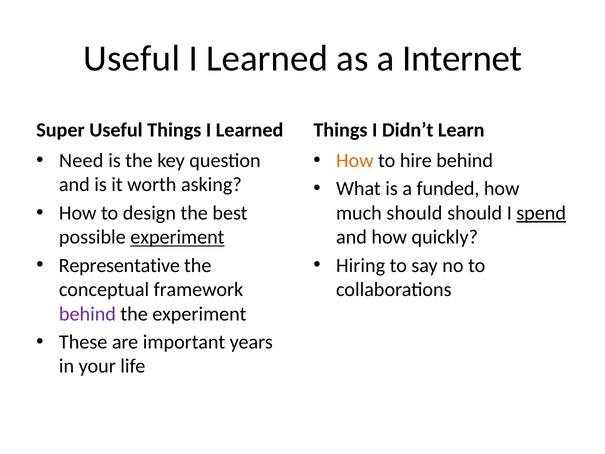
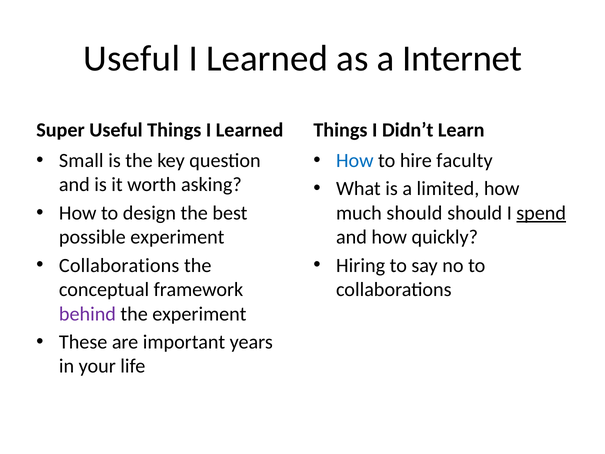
Need: Need -> Small (81, 160)
How colour: orange -> blue (355, 160)
hire behind: behind -> faculty (465, 160)
funded: funded -> limited (448, 189)
experiment underline: present -> none (177, 237)
Representative: Representative -> Collaborations (119, 265)
